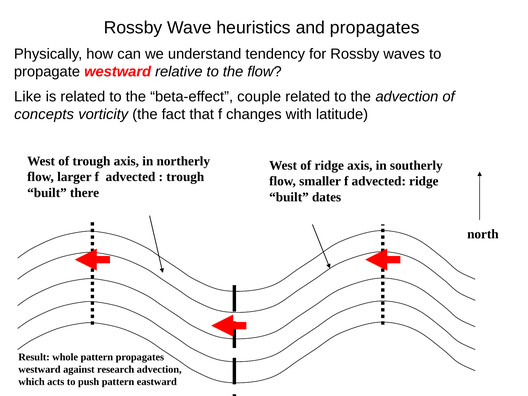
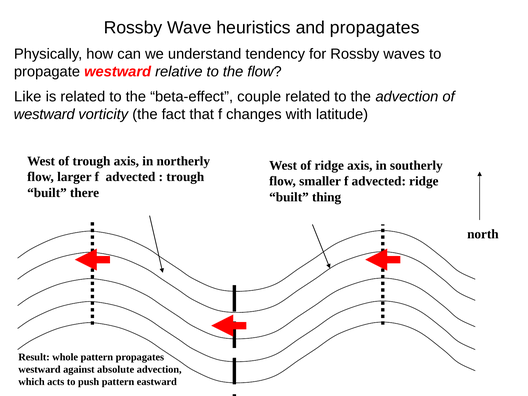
concepts: concepts -> westward (44, 114)
dates: dates -> thing (327, 197)
research: research -> absolute (116, 369)
